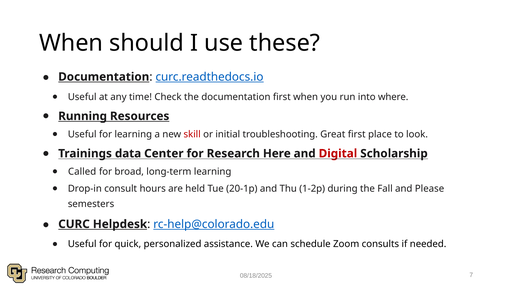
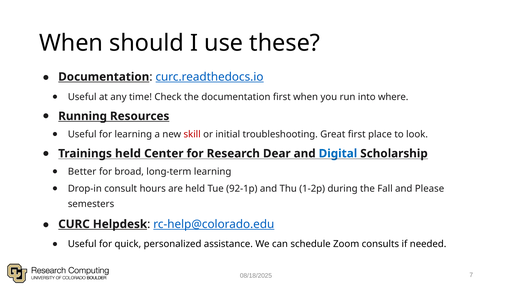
Trainings data: data -> held (128, 154)
Here: Here -> Dear (277, 154)
Digital colour: red -> blue (338, 154)
Called: Called -> Better (82, 172)
20-1p: 20-1p -> 92-1p (242, 189)
